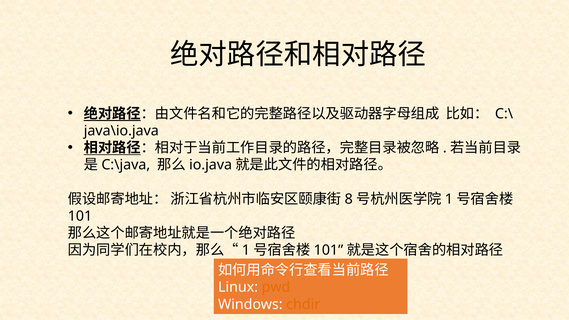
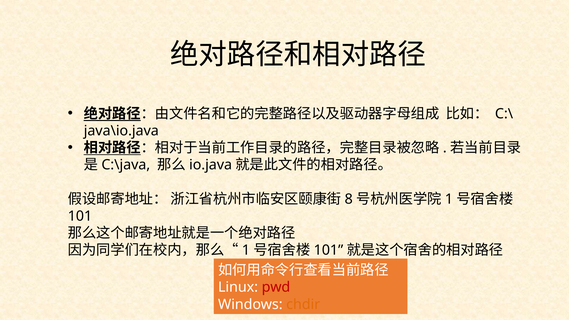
pwd colour: orange -> red (276, 287)
